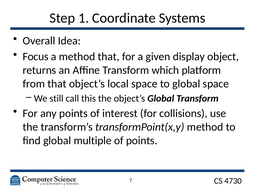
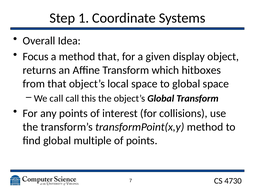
platform: platform -> hitboxes (201, 70)
We still: still -> call (56, 98)
